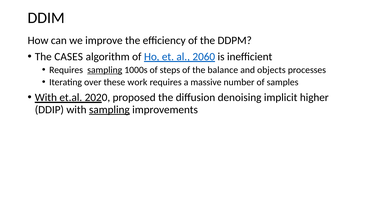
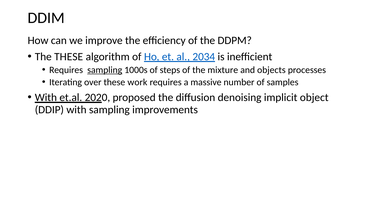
The CASES: CASES -> THESE (69, 57)
2060: 2060 -> 2034 (204, 57)
balance: balance -> mixture (223, 70)
higher: higher -> object (314, 98)
sampling underline: present -> none (109, 110)
